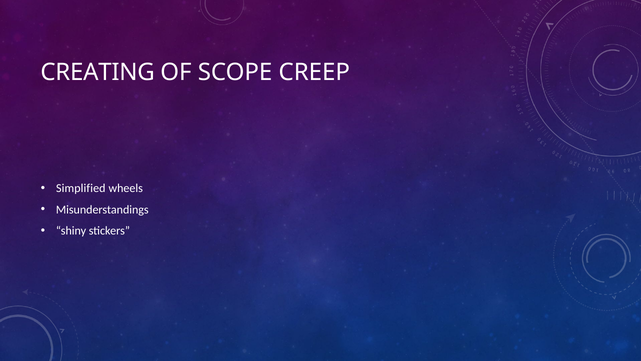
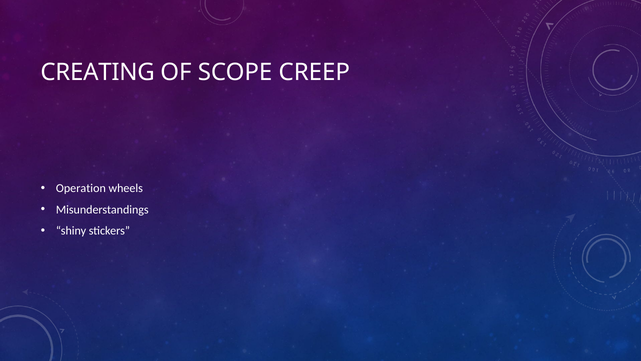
Simplified: Simplified -> Operation (81, 188)
